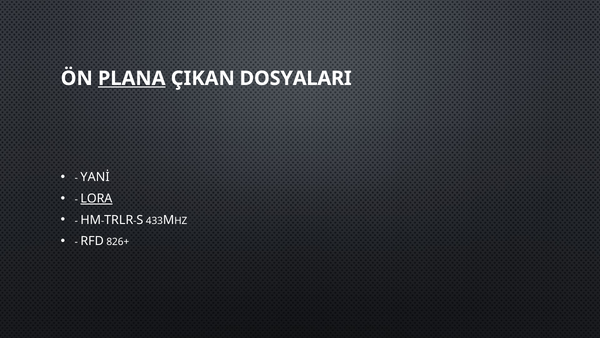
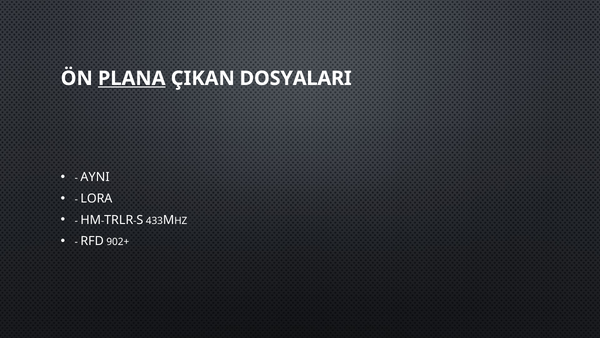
YANİ: YANİ -> AYNI (95, 177)
LORA underline: present -> none (96, 198)
826+: 826+ -> 902+ (118, 242)
